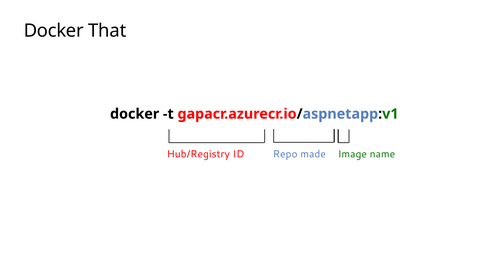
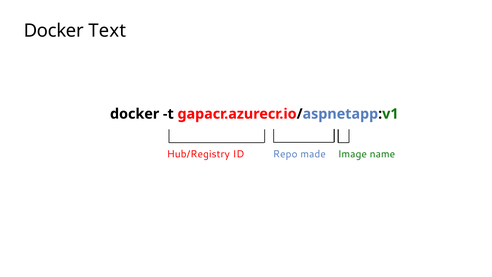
That: That -> Text (107, 31)
